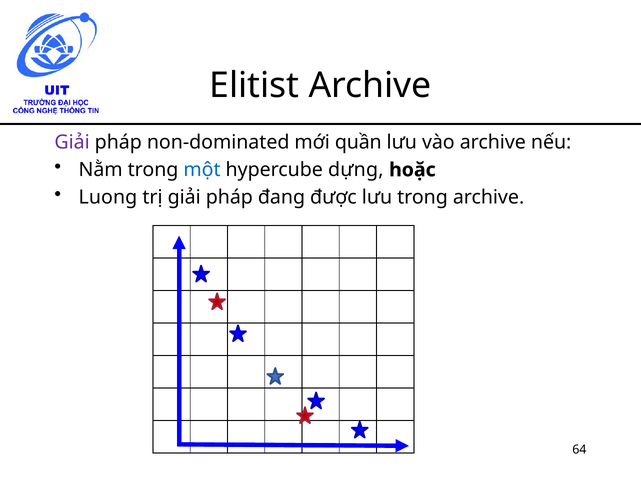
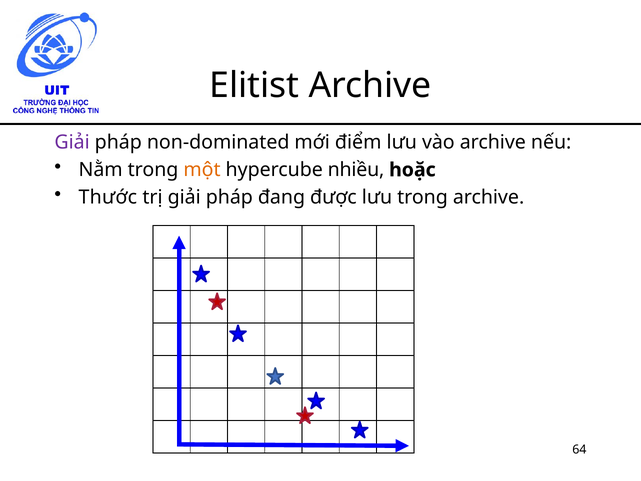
quần: quần -> điểm (358, 142)
một colour: blue -> orange (202, 170)
dựng: dựng -> nhiều (356, 170)
Luong: Luong -> Thước (108, 197)
